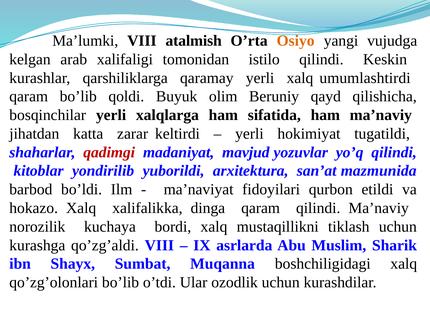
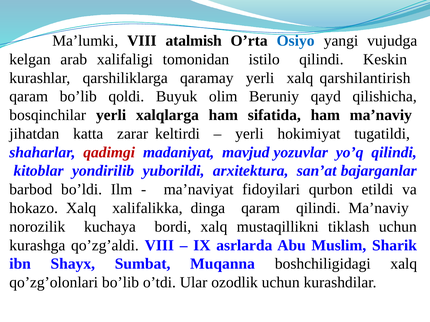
Osiyo colour: orange -> blue (296, 41)
umumlashtirdi: umumlashtirdi -> qarshilantirish (365, 78)
mazmunida: mazmunida -> bajarganlar (379, 171)
